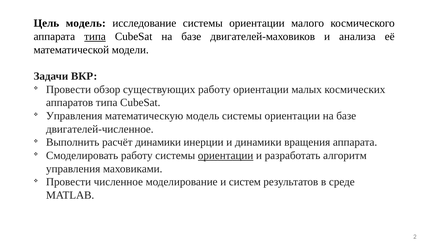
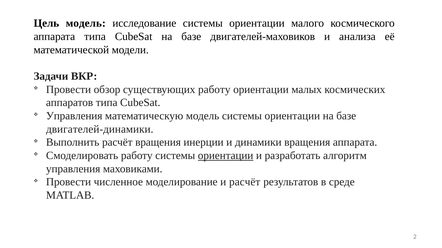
типа underline: present -> none (95, 37)
двигателей-численное: двигателей-численное -> двигателей-динамики (100, 129)
расчёт динамики: динамики -> вращения (158, 143)
и систем: систем -> расчёт (245, 182)
